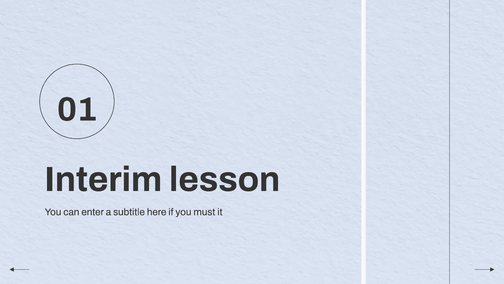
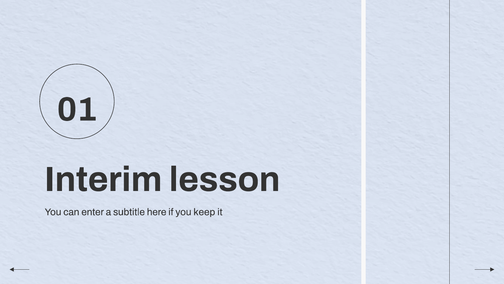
must: must -> keep (204, 212)
